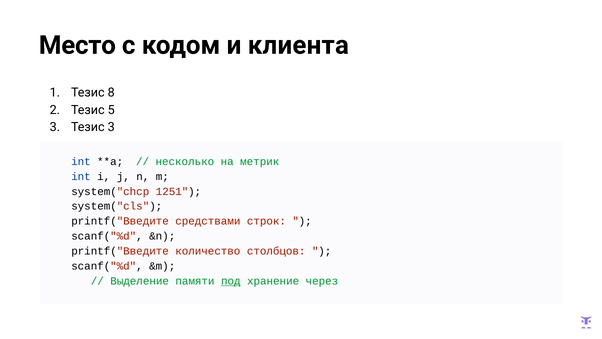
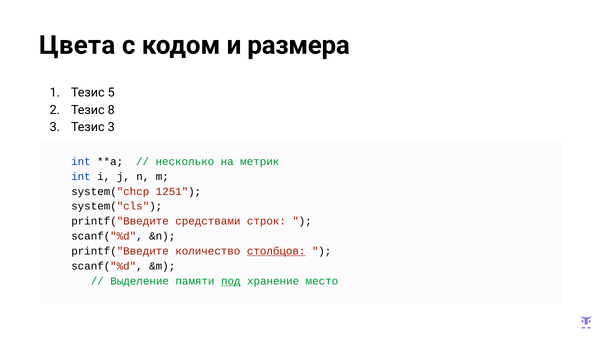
Место: Место -> Цвета (77, 45)
клиента: клиента -> размера (299, 45)
8: 8 -> 5 (111, 93)
5: 5 -> 8 (111, 110)
столбцов underline: none -> present (276, 251)
через: через -> место (322, 281)
